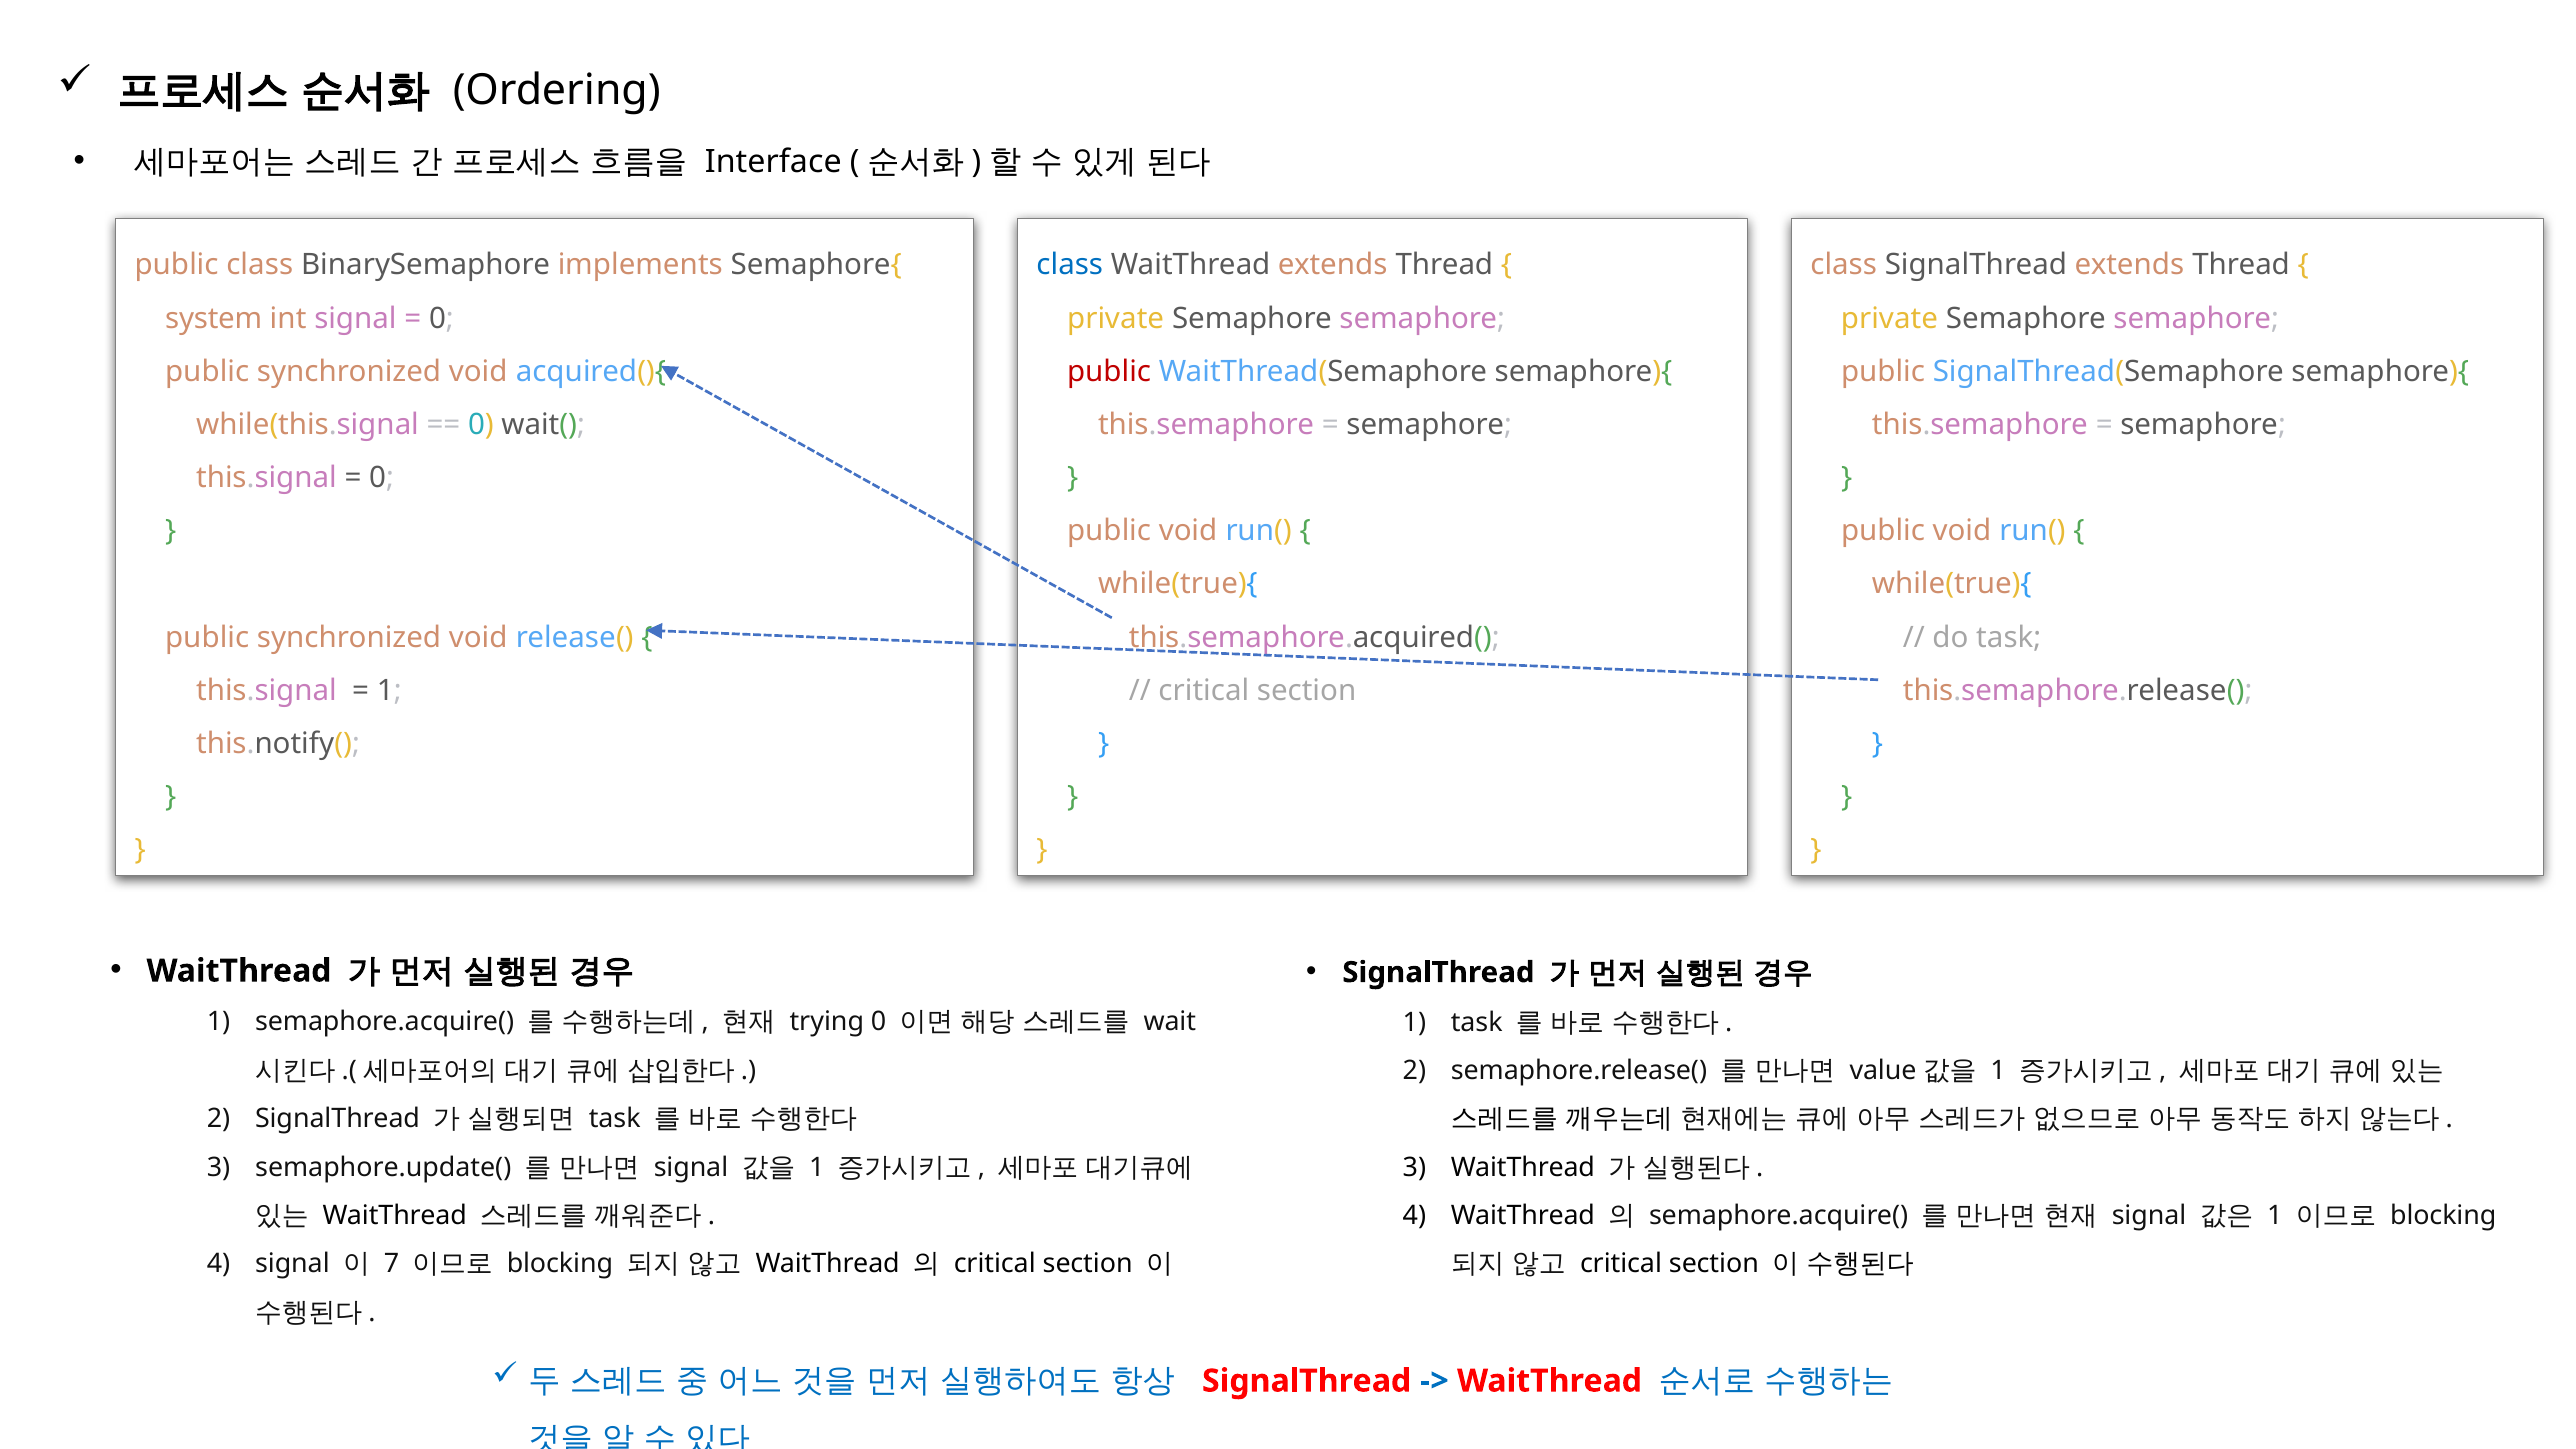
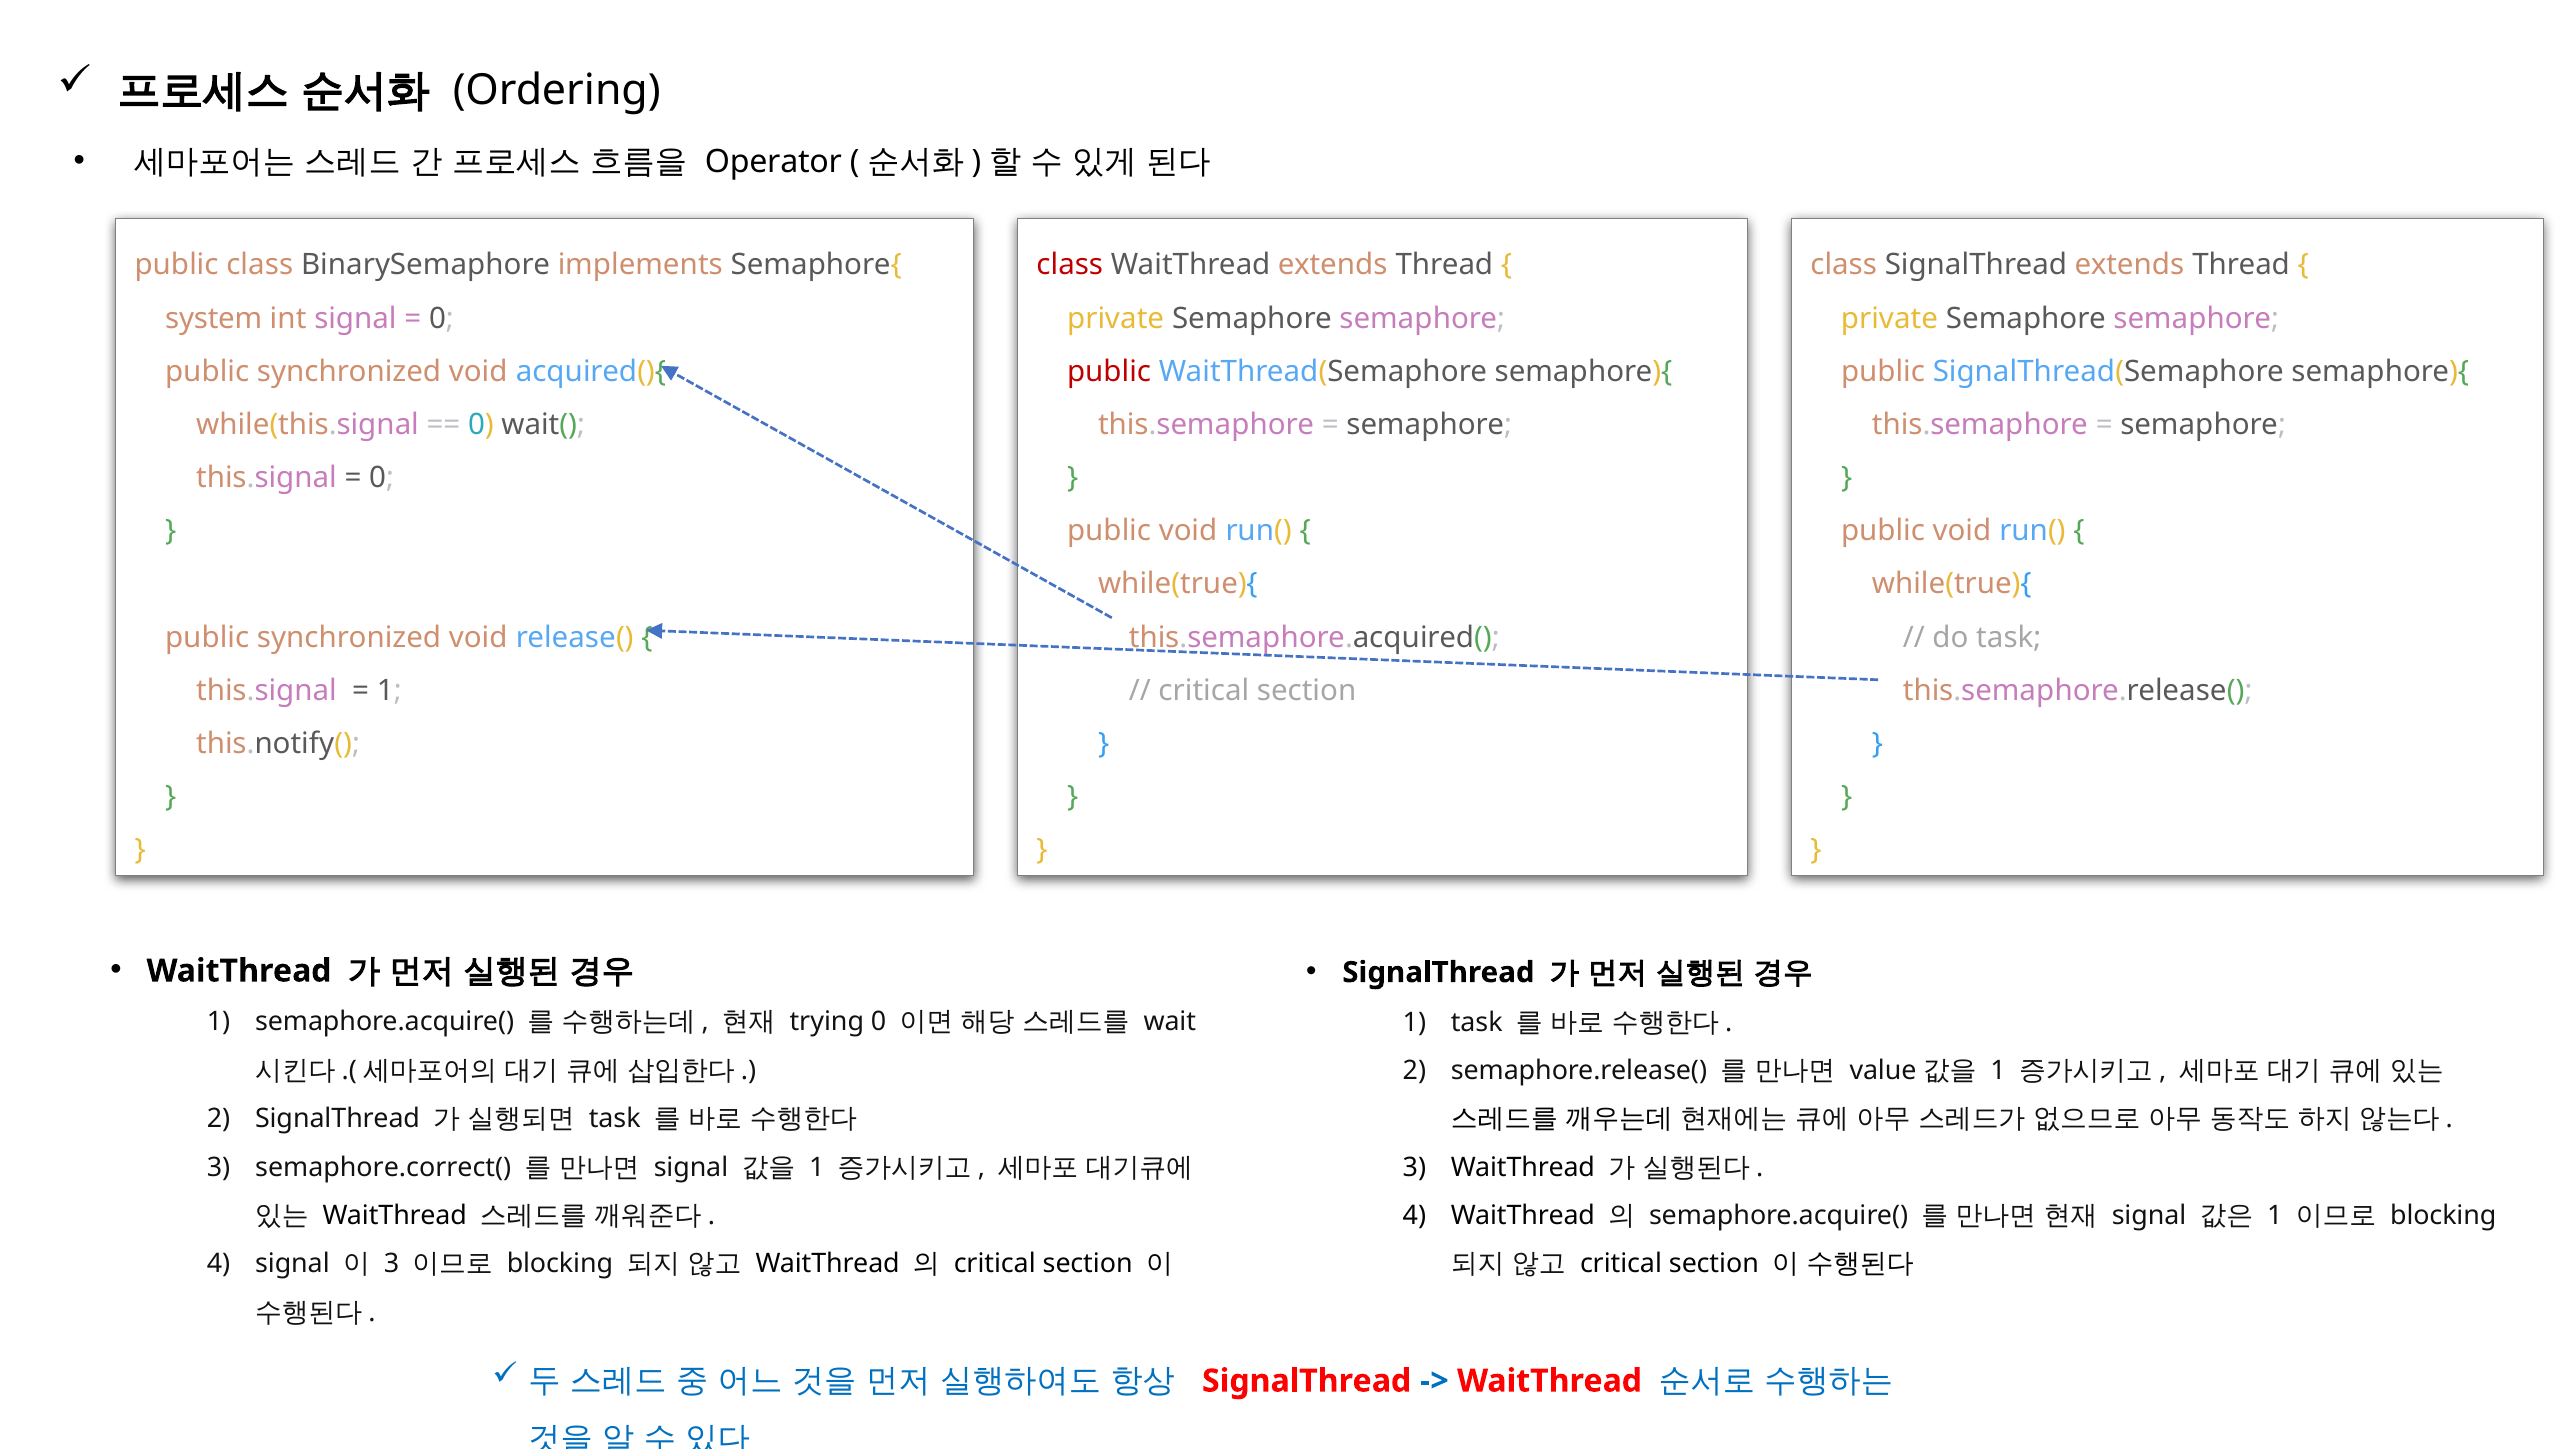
Interface: Interface -> Operator (773, 162)
class colour: blue -> red (1070, 265)
semaphore.update(: semaphore.update( -> semaphore.correct( (383, 1167)
7: 7 -> 3 (392, 1264)
